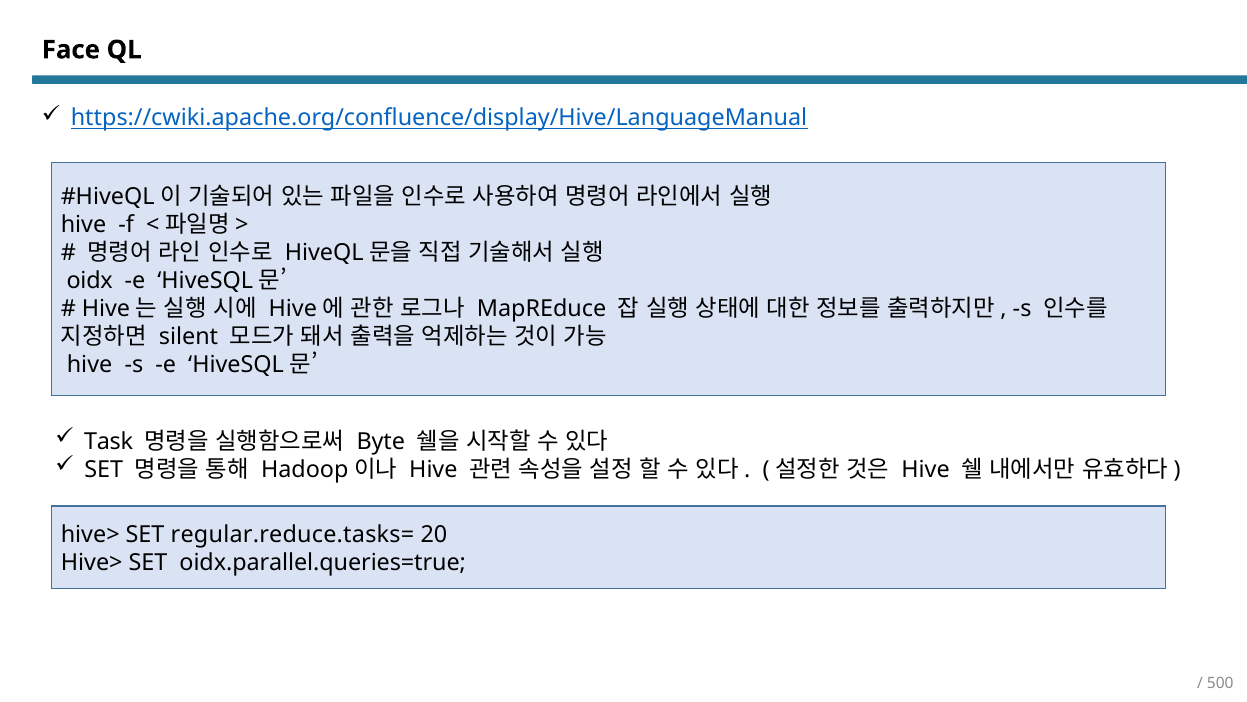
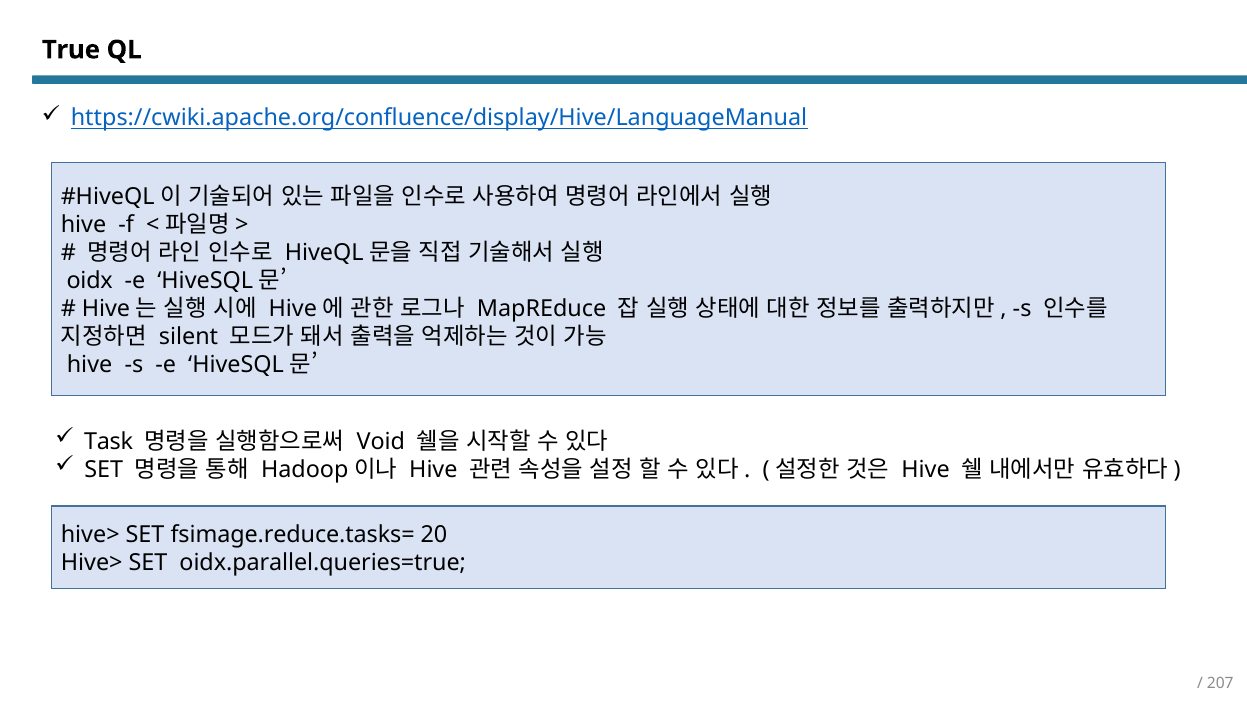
Face: Face -> True (71, 50)
Byte: Byte -> Void (381, 442)
regular.reduce.tasks=: regular.reduce.tasks= -> fsimage.reduce.tasks= (293, 534)
500: 500 -> 207 (1220, 683)
